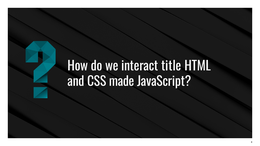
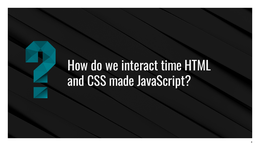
title: title -> time (171, 66)
